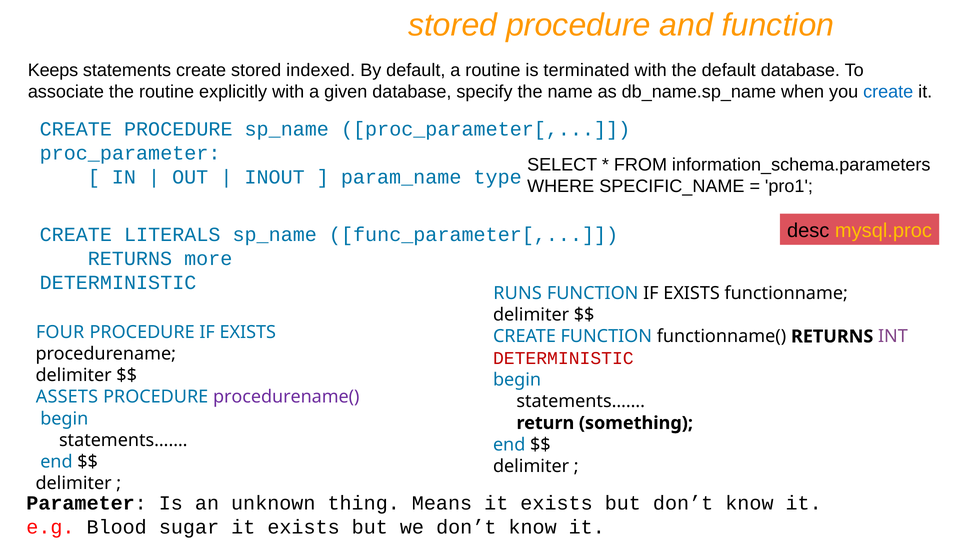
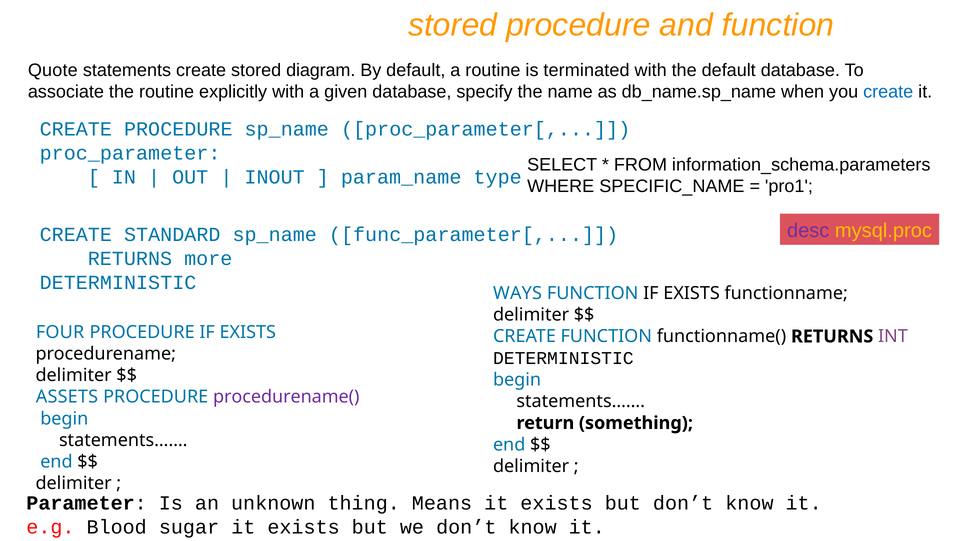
Keeps: Keeps -> Quote (53, 70)
indexed: indexed -> diagram (321, 70)
desc colour: black -> purple (808, 231)
LITERALS: LITERALS -> STANDARD (172, 235)
RUNS: RUNS -> WAYS (518, 293)
DETERMINISTIC colour: red -> black (563, 358)
